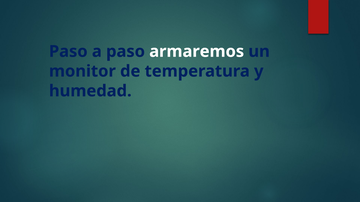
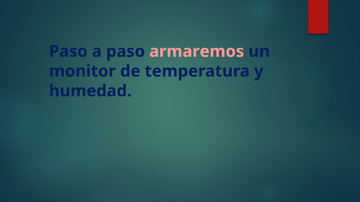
armaremos colour: white -> pink (197, 52)
